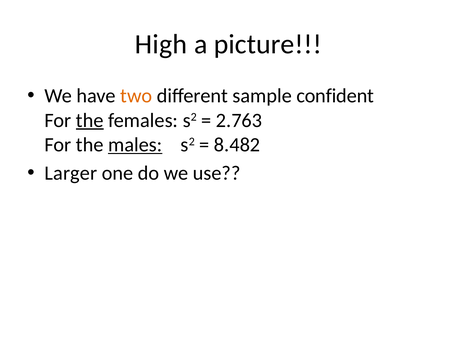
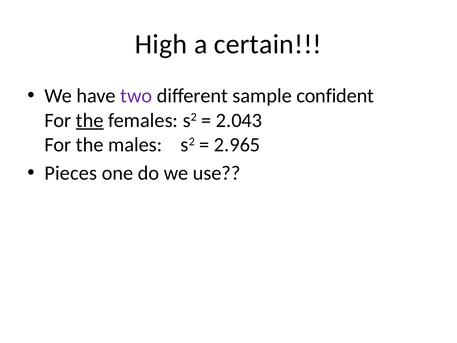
picture: picture -> certain (268, 44)
two colour: orange -> purple (136, 96)
2.763: 2.763 -> 2.043 (239, 120)
males underline: present -> none (135, 145)
8.482: 8.482 -> 2.965 (237, 145)
Larger: Larger -> Pieces (71, 173)
